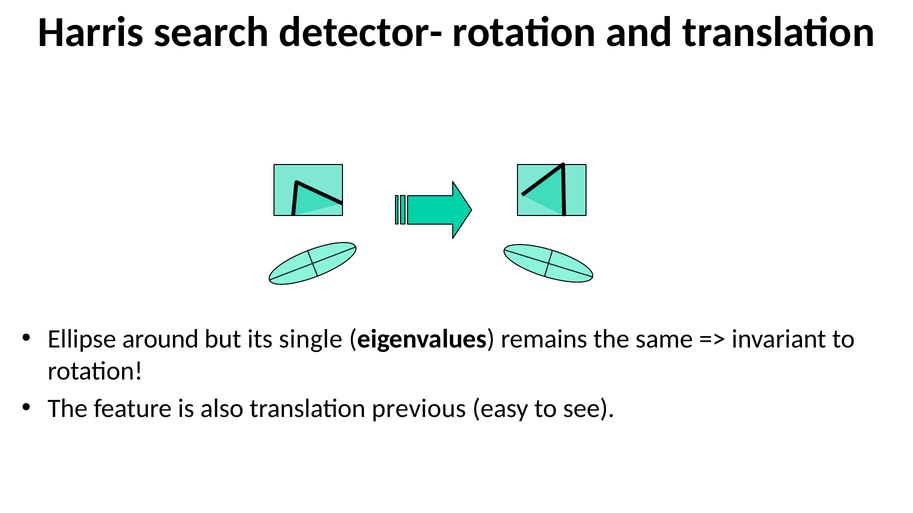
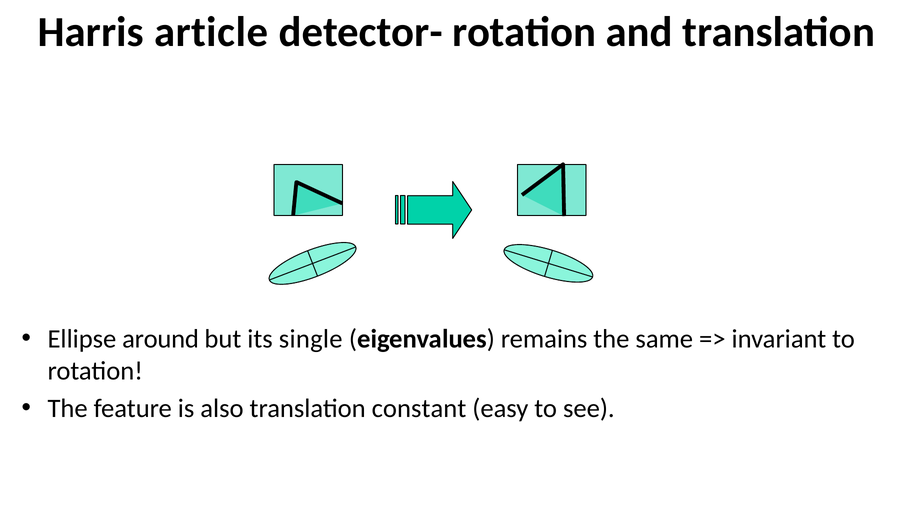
search: search -> article (211, 32)
previous: previous -> constant (419, 409)
